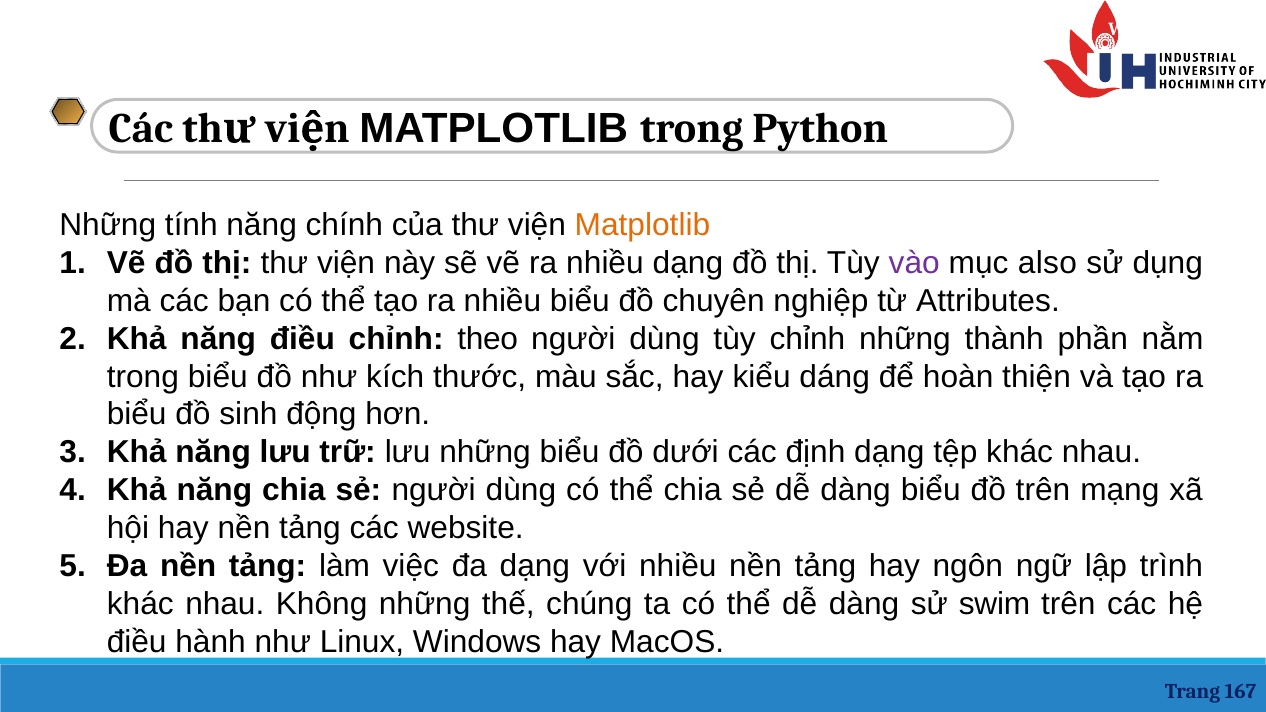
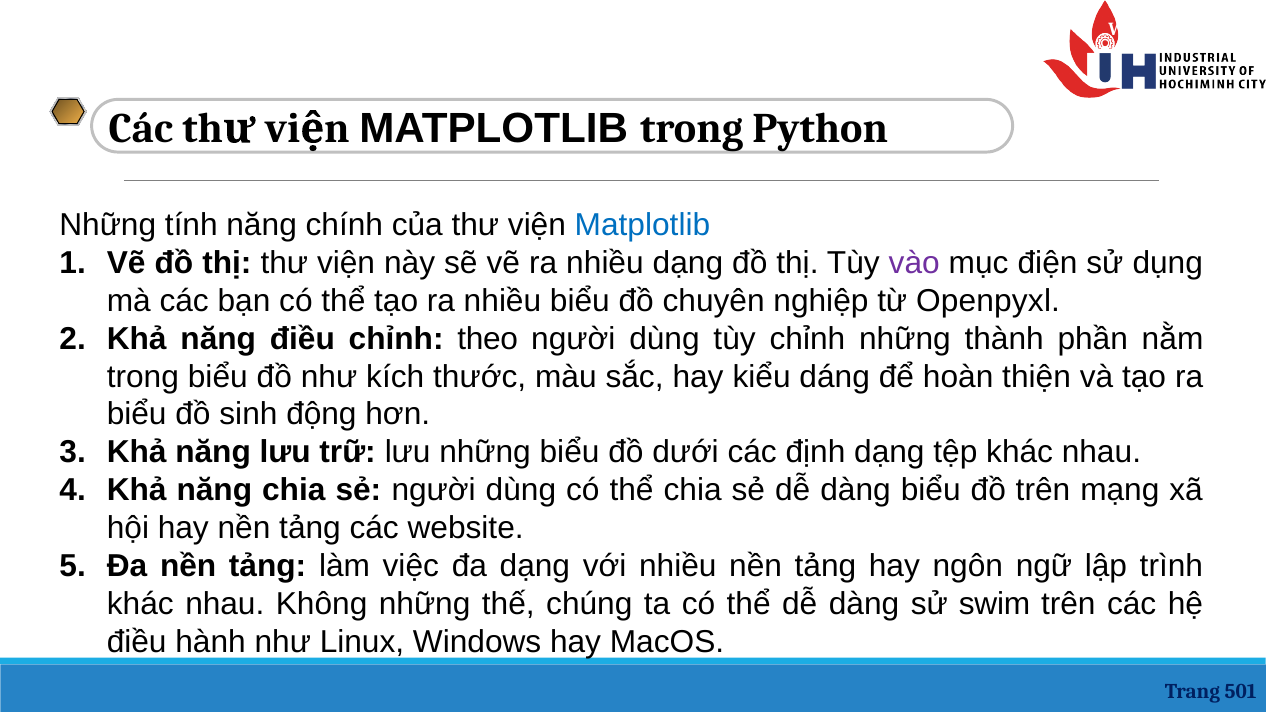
Matplotlib colour: orange -> blue (642, 225)
also: also -> điện (1048, 263)
Attributes: Attributes -> Openpyxl (988, 301)
167: 167 -> 501 (1241, 692)
